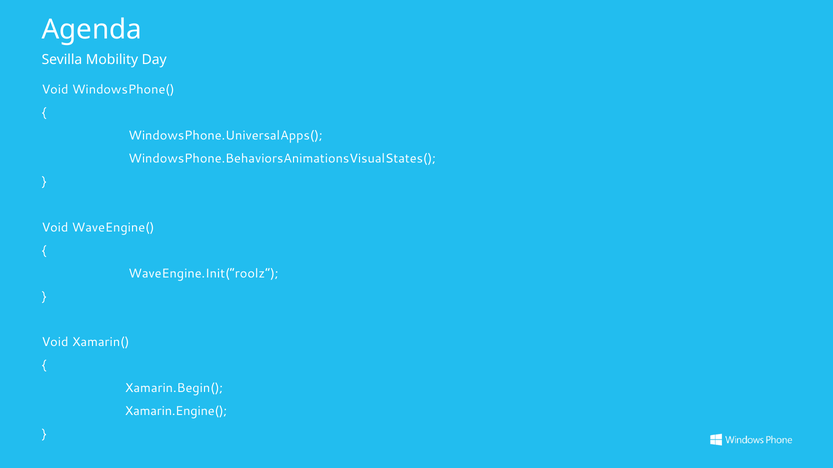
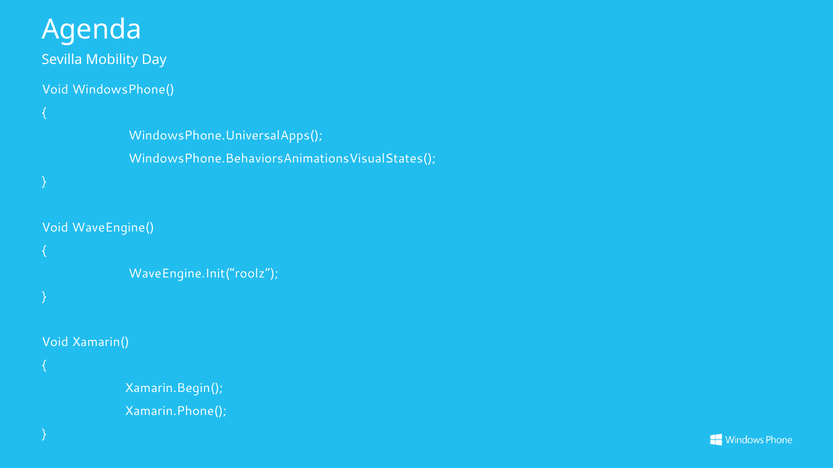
Xamarin.Engine(: Xamarin.Engine( -> Xamarin.Phone( (176, 412)
